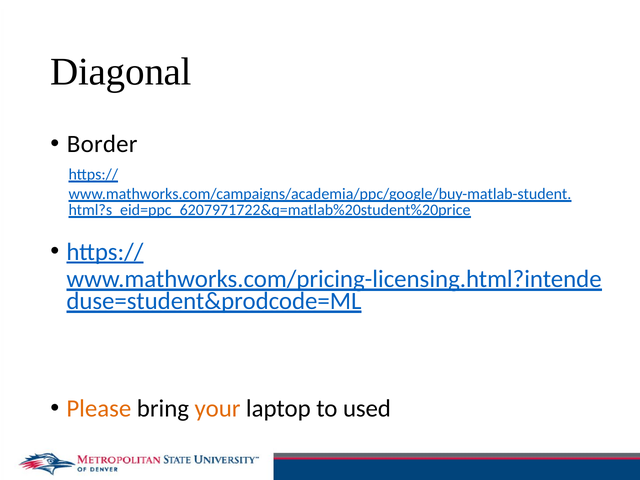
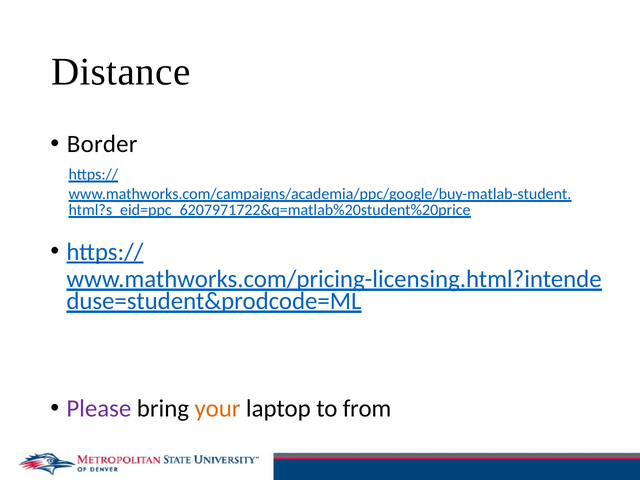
Diagonal: Diagonal -> Distance (121, 72)
Please colour: orange -> purple (99, 408)
used: used -> from (367, 408)
